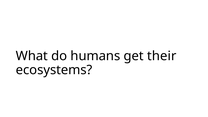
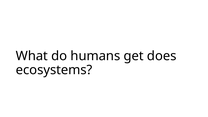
their: their -> does (162, 56)
